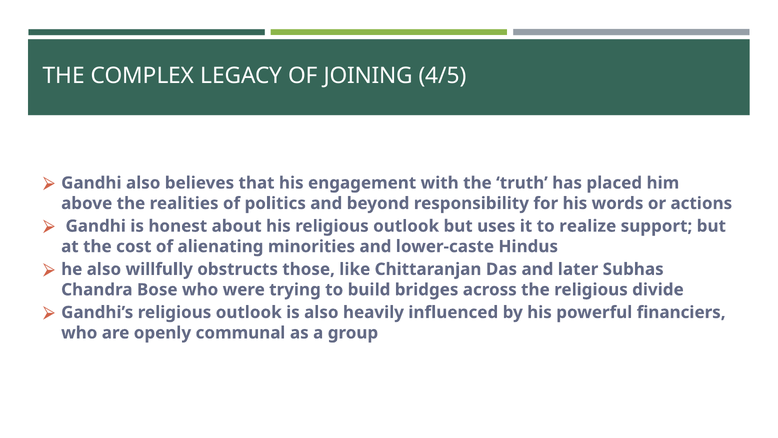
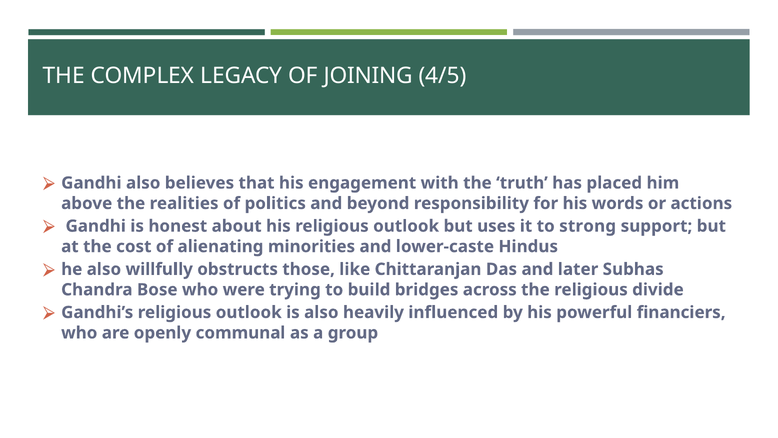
realize: realize -> strong (588, 226)
